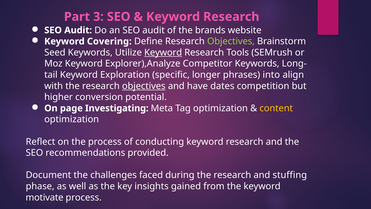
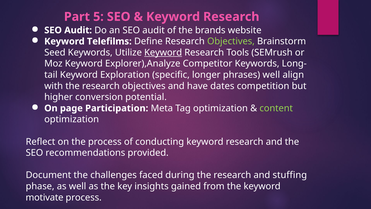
3: 3 -> 5 (98, 17)
Covering: Covering -> Telefilms (109, 41)
phrases into: into -> well (271, 75)
objectives underline: present -> none (144, 86)
Investigating: Investigating -> Participation (117, 108)
content colour: yellow -> light green (276, 108)
